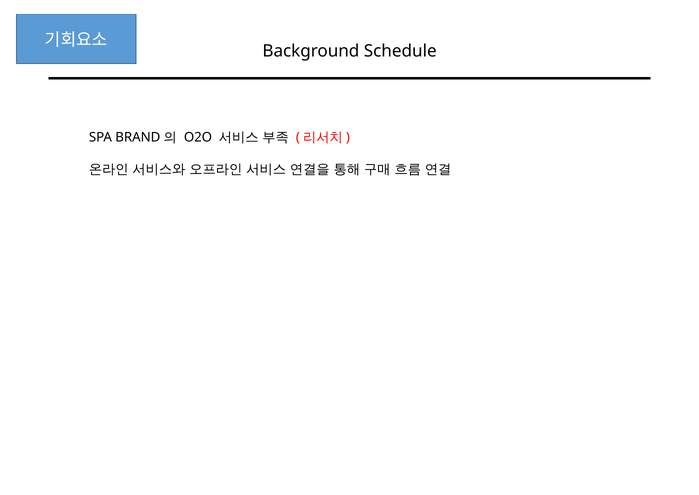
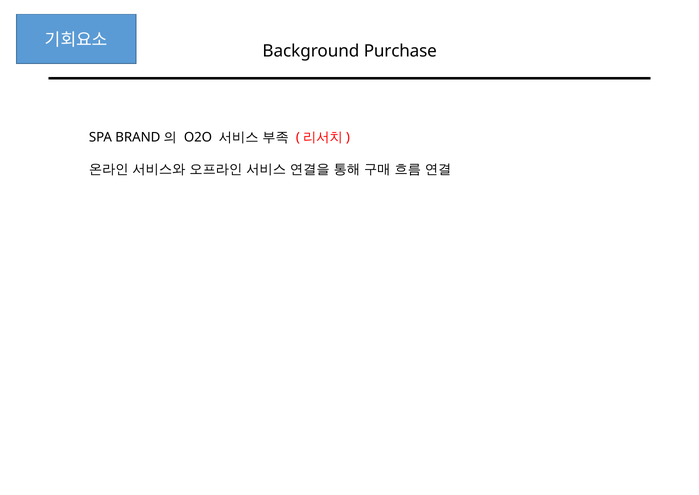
Schedule: Schedule -> Purchase (400, 51)
